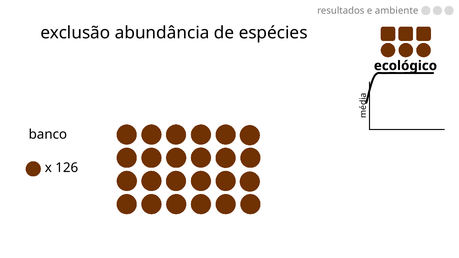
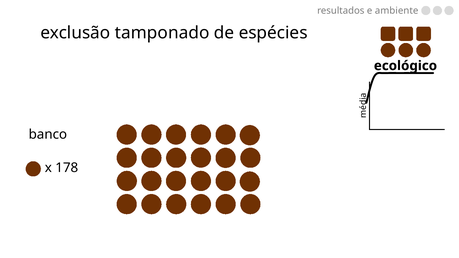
abundância: abundância -> tamponado (162, 33)
126: 126 -> 178 (67, 168)
